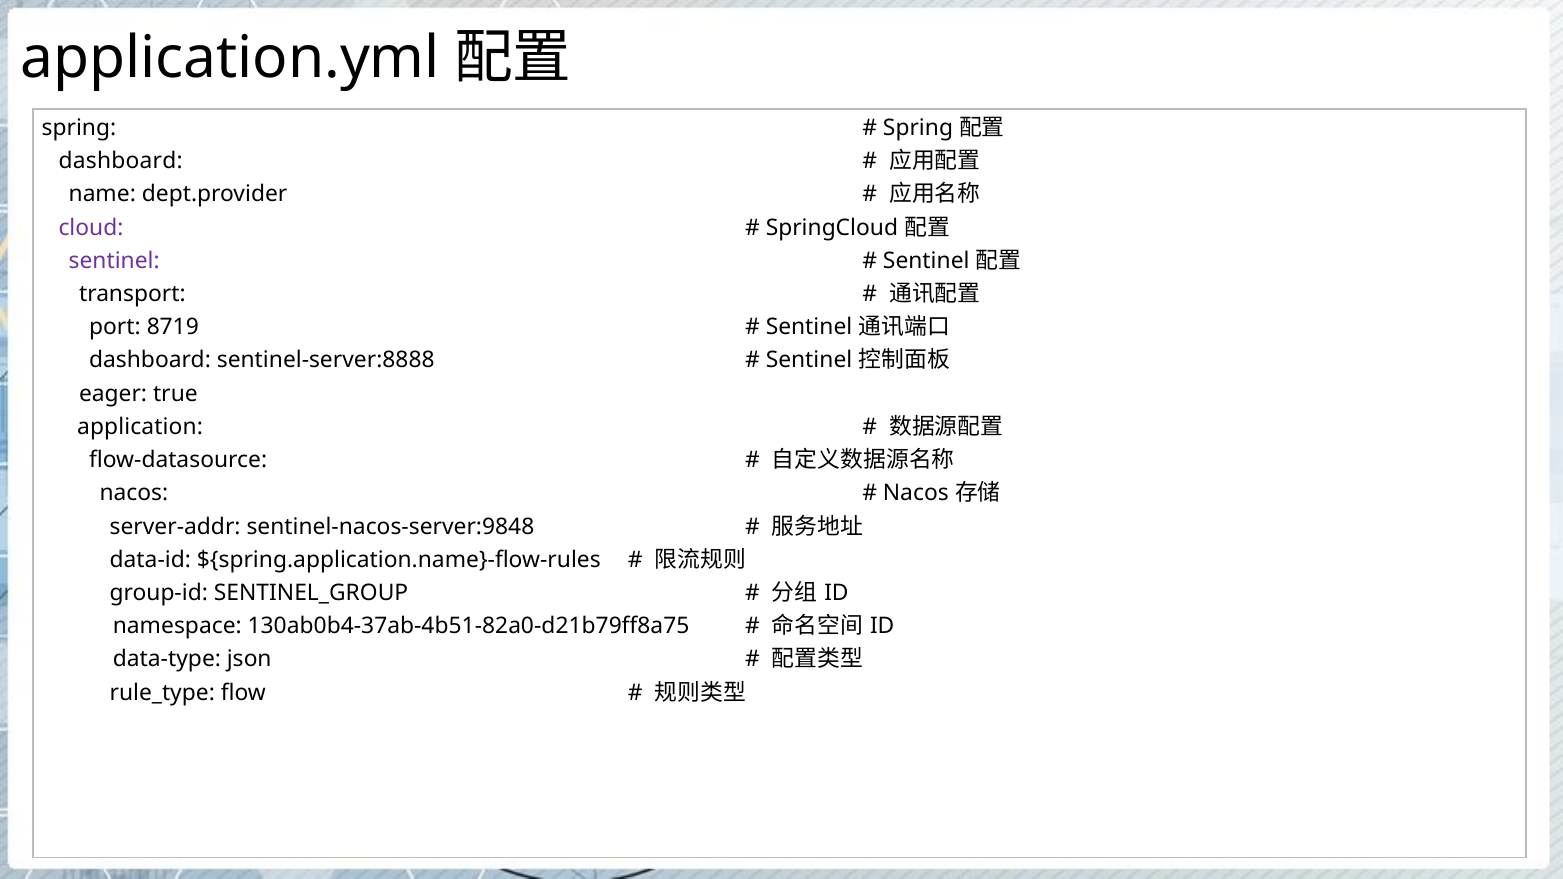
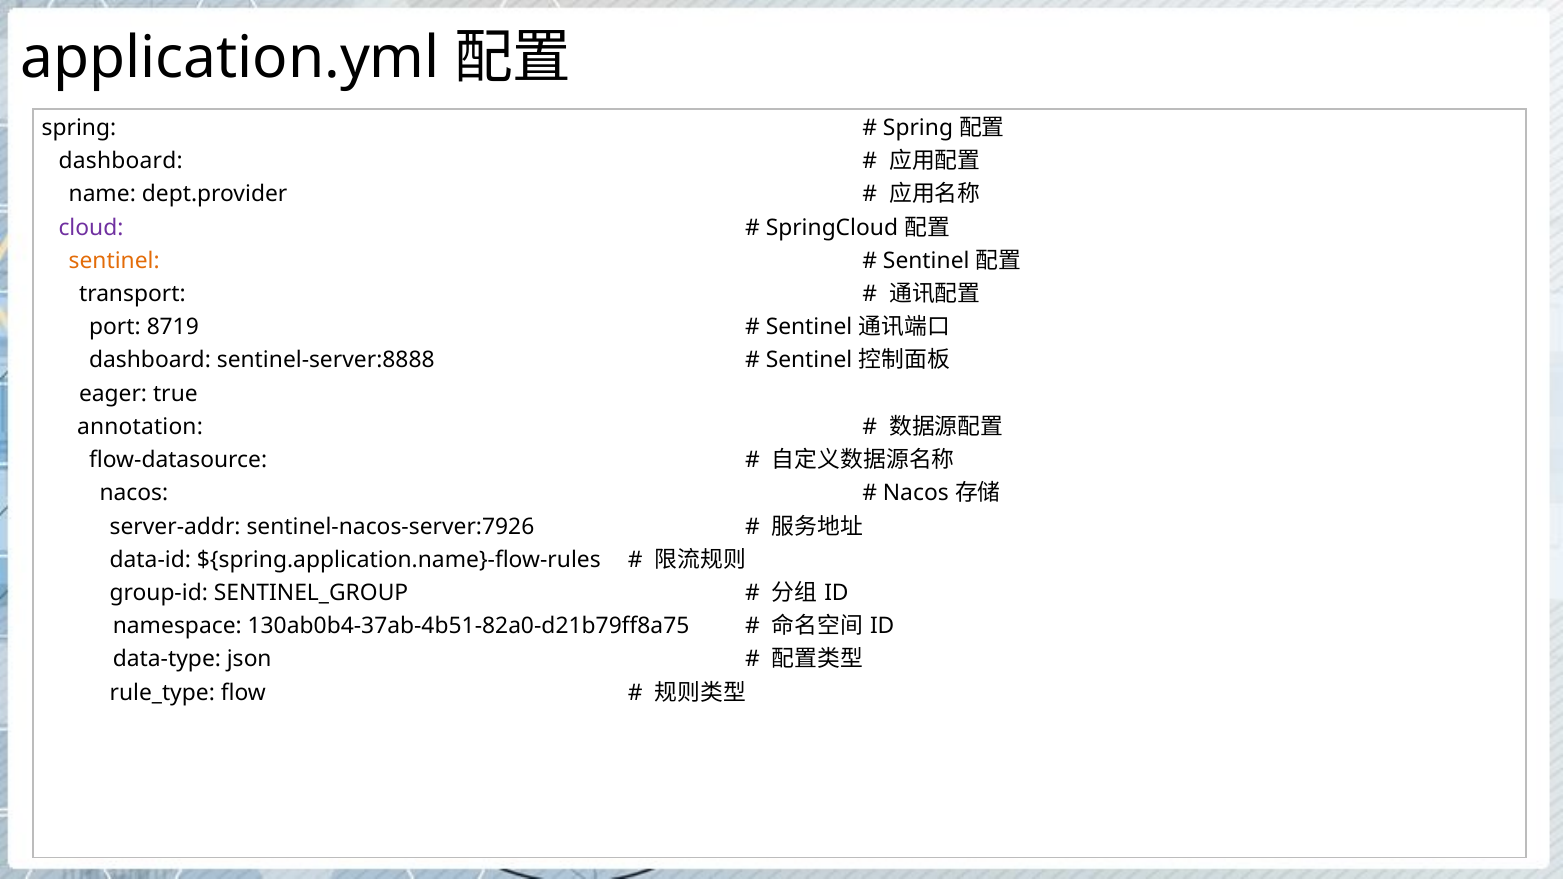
sentinel colour: purple -> orange (114, 261)
application: application -> annotation (140, 427)
sentinel-nacos-server:9848: sentinel-nacos-server:9848 -> sentinel-nacos-server:7926 (390, 527)
